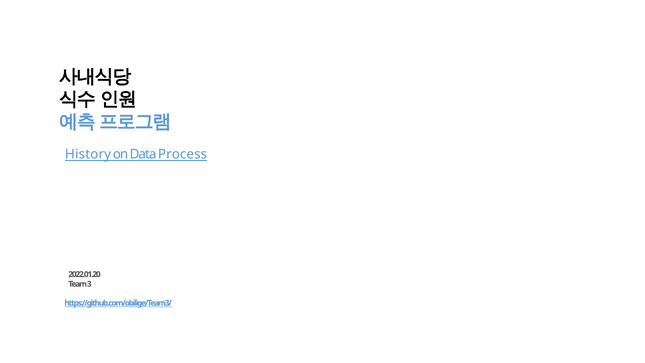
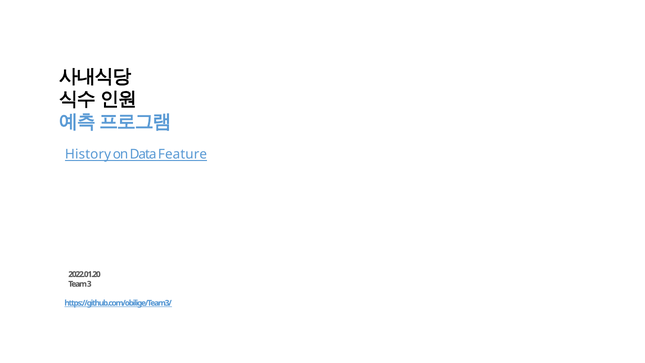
Process: Process -> Feature (182, 154)
